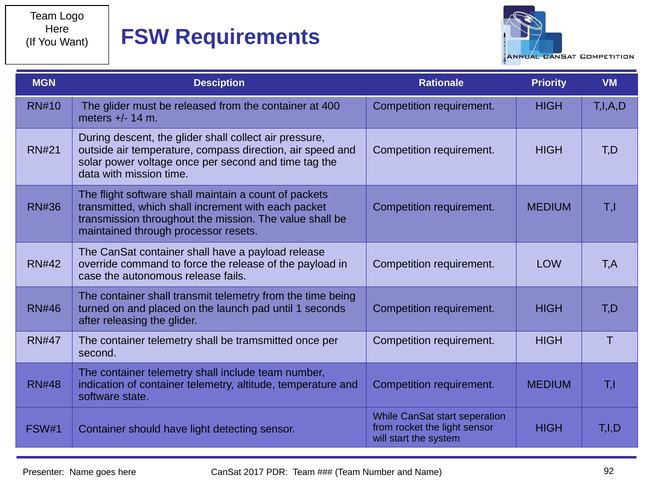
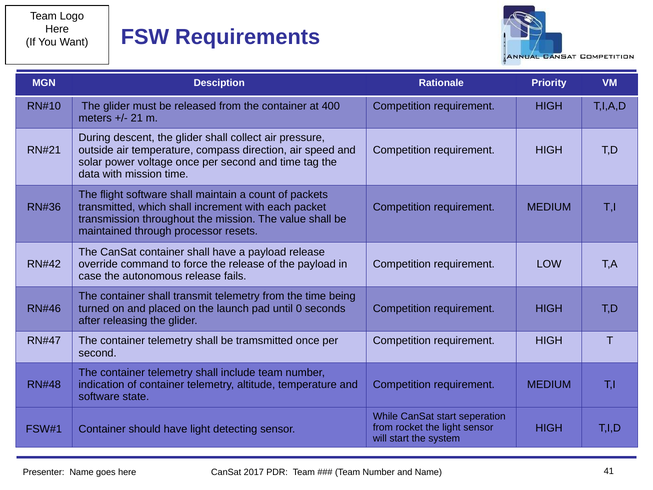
14: 14 -> 21 (137, 118)
1: 1 -> 0 (299, 308)
92: 92 -> 41 (609, 471)
